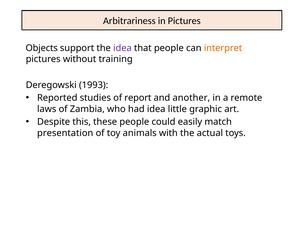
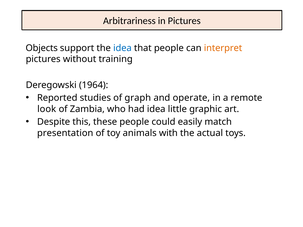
idea colour: purple -> blue (122, 48)
1993: 1993 -> 1964 (94, 85)
report: report -> graph (138, 98)
another: another -> operate (191, 98)
laws: laws -> look (47, 109)
